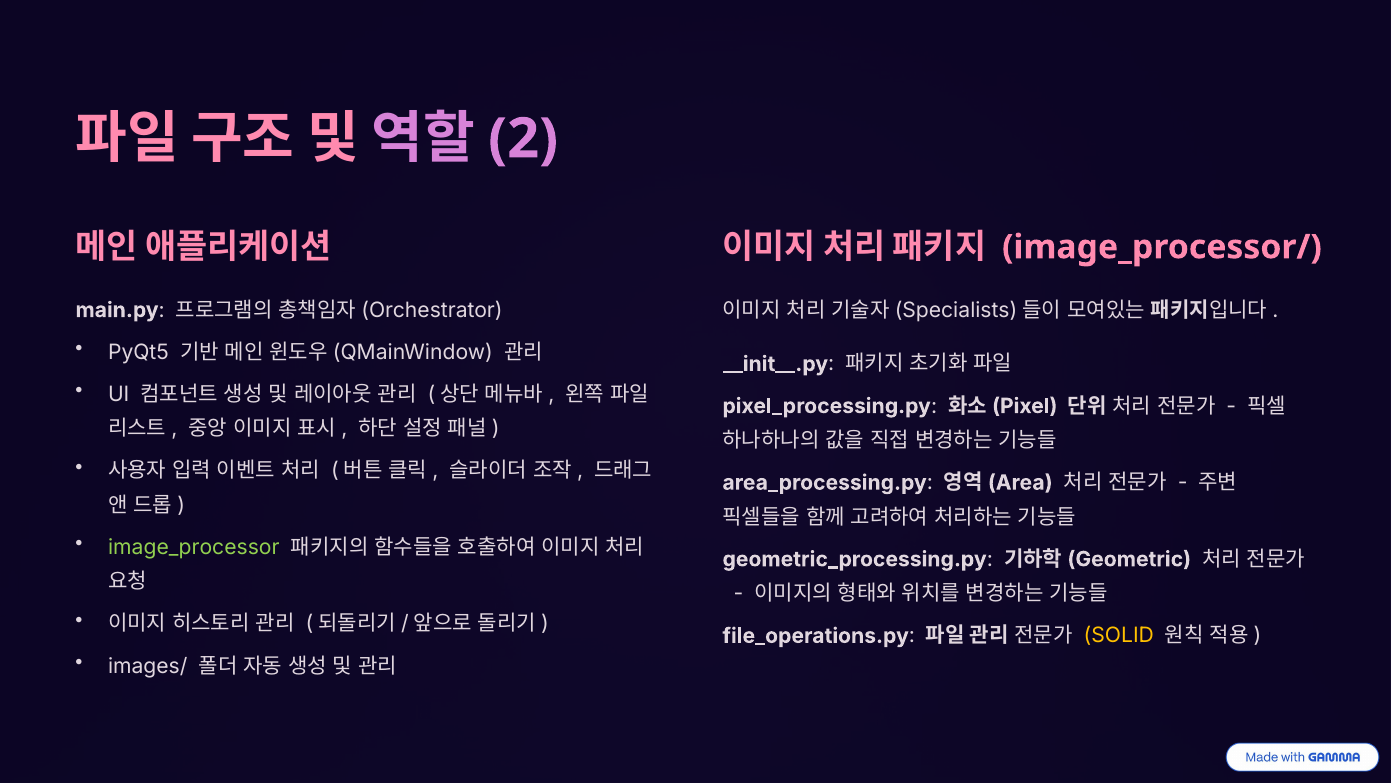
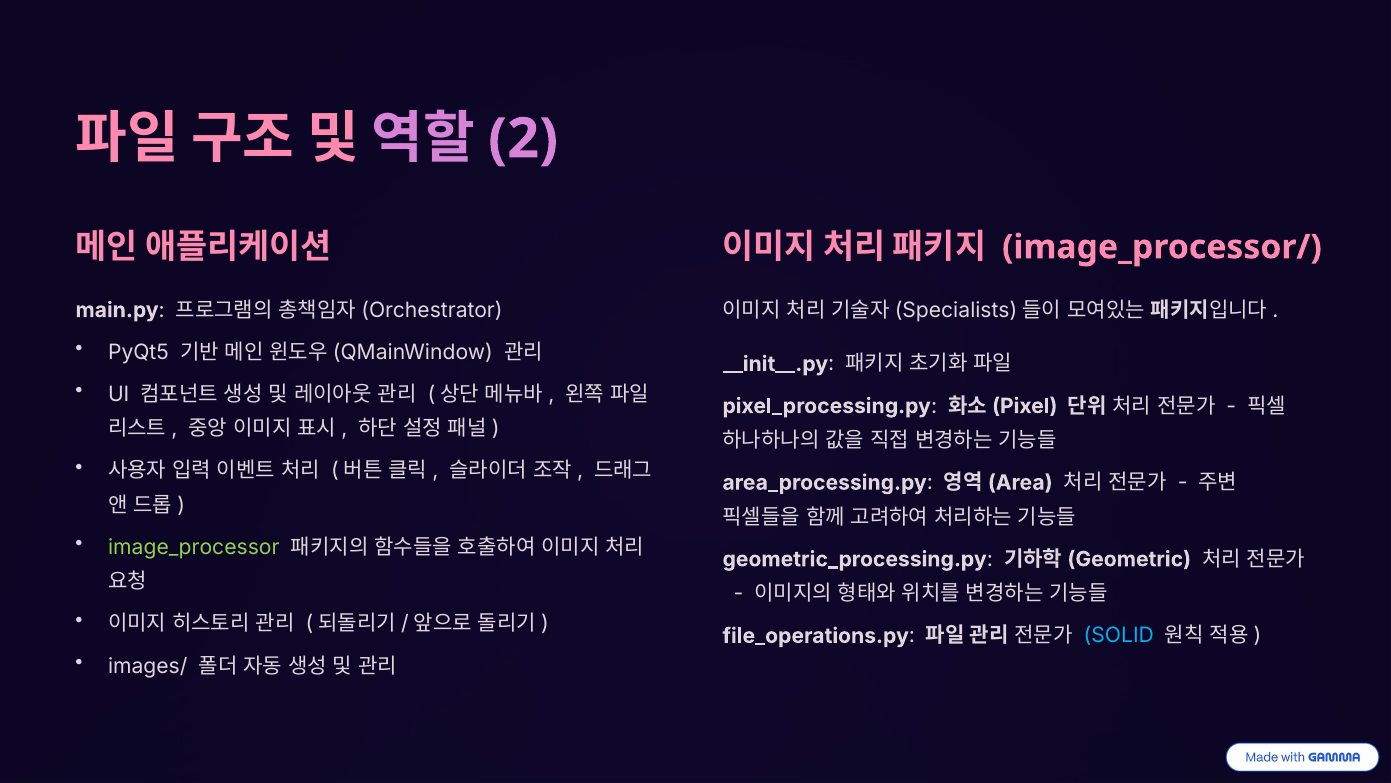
SOLID colour: yellow -> light blue (1119, 635)
